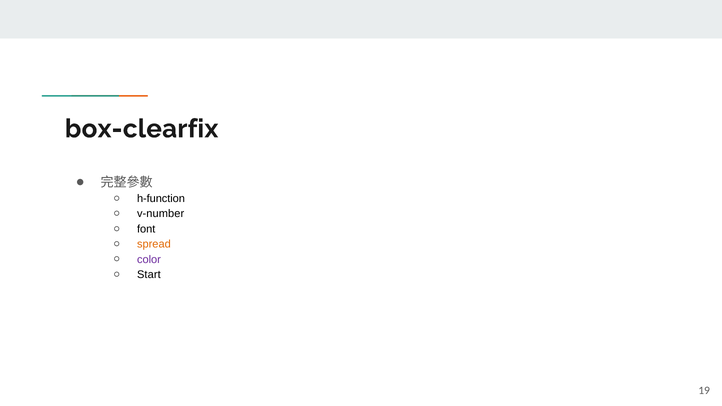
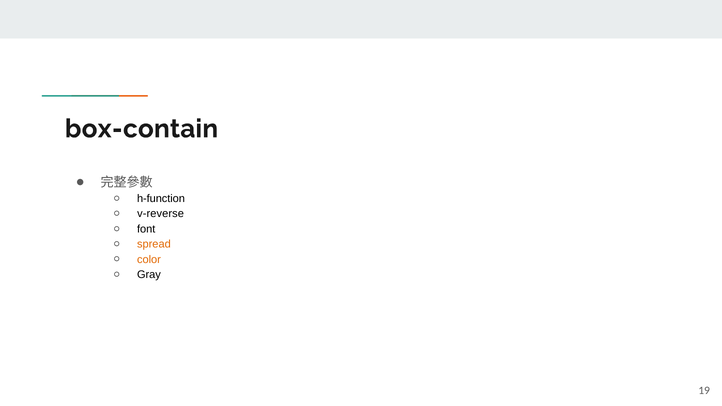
box-clearfix: box-clearfix -> box-contain (142, 129)
v-number: v-number -> v-reverse (161, 214)
color colour: purple -> orange (149, 260)
Start: Start -> Gray (149, 275)
